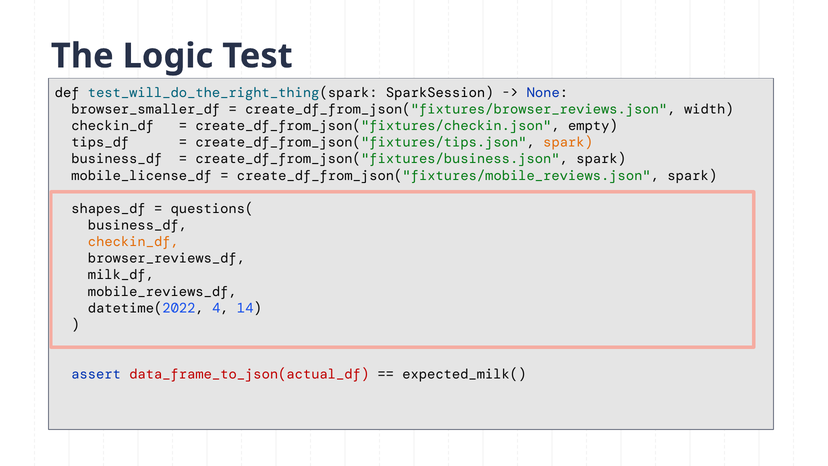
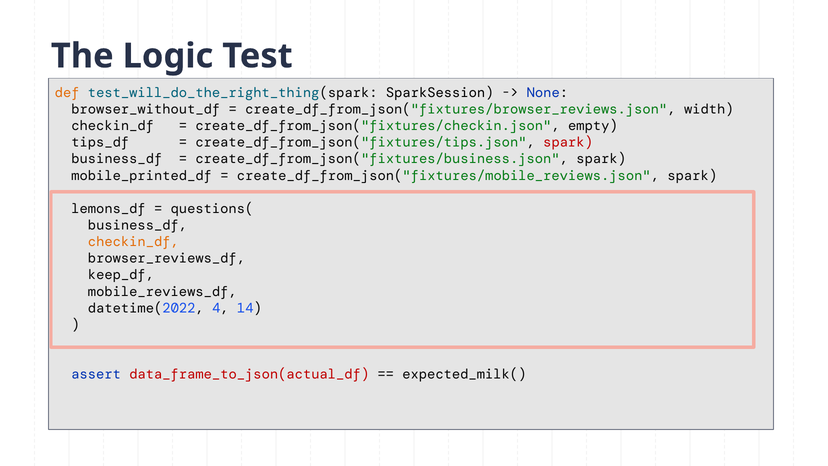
def colour: black -> orange (67, 93)
browser_smaller_df: browser_smaller_df -> browser_without_df (146, 109)
spark colour: orange -> red (568, 142)
mobile_license_df: mobile_license_df -> mobile_printed_df (142, 175)
shapes_df: shapes_df -> lemons_df (109, 209)
milk_df: milk_df -> keep_df (121, 275)
